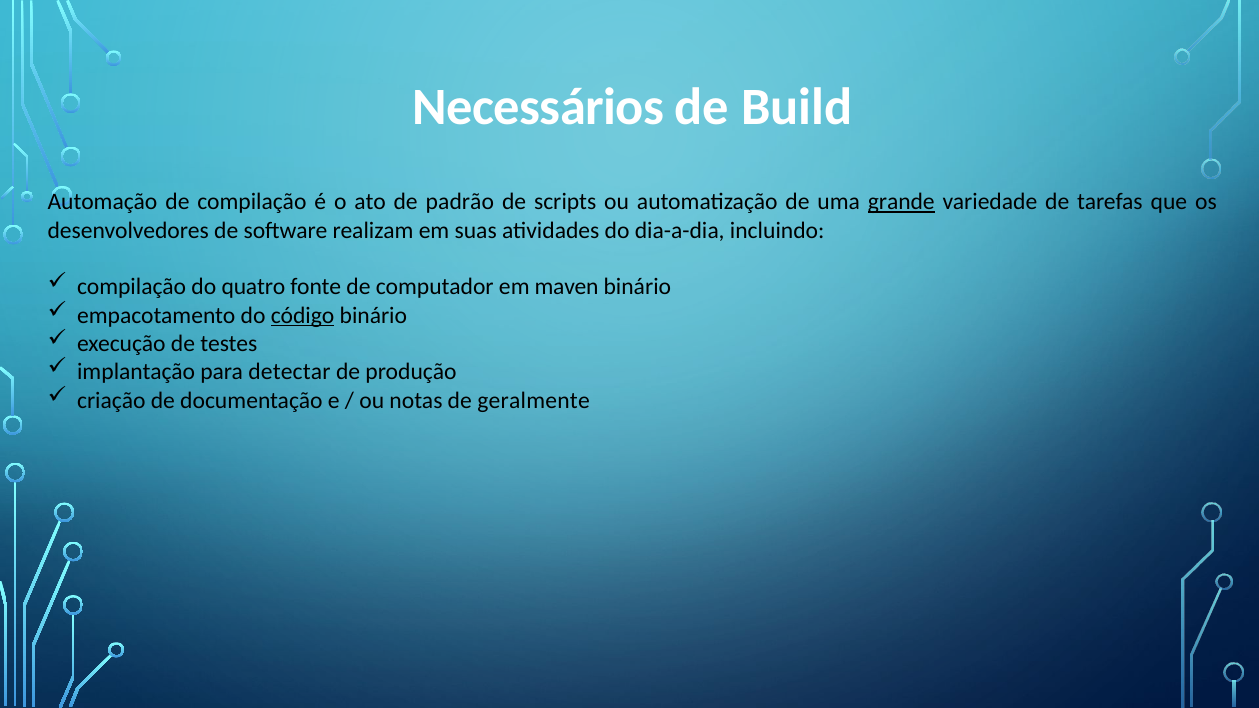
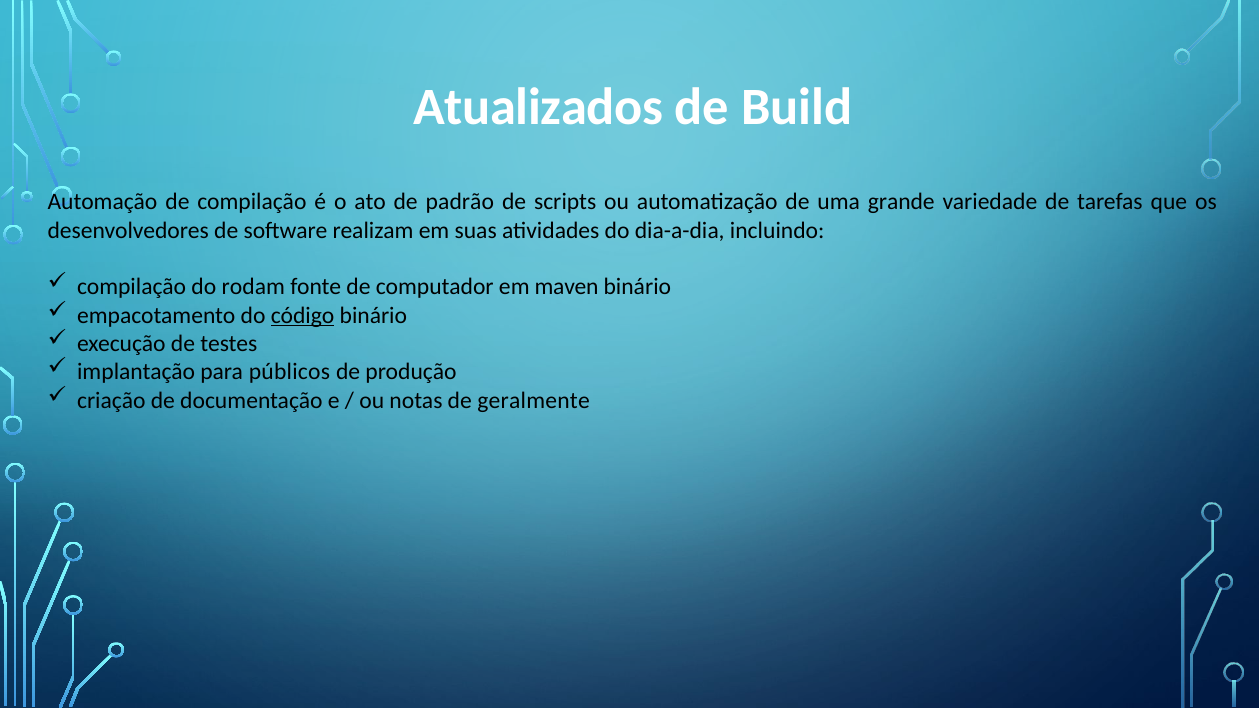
Necessários: Necessários -> Atualizados (538, 108)
grande underline: present -> none (901, 202)
quatro: quatro -> rodam (253, 287)
detectar: detectar -> públicos (289, 372)
